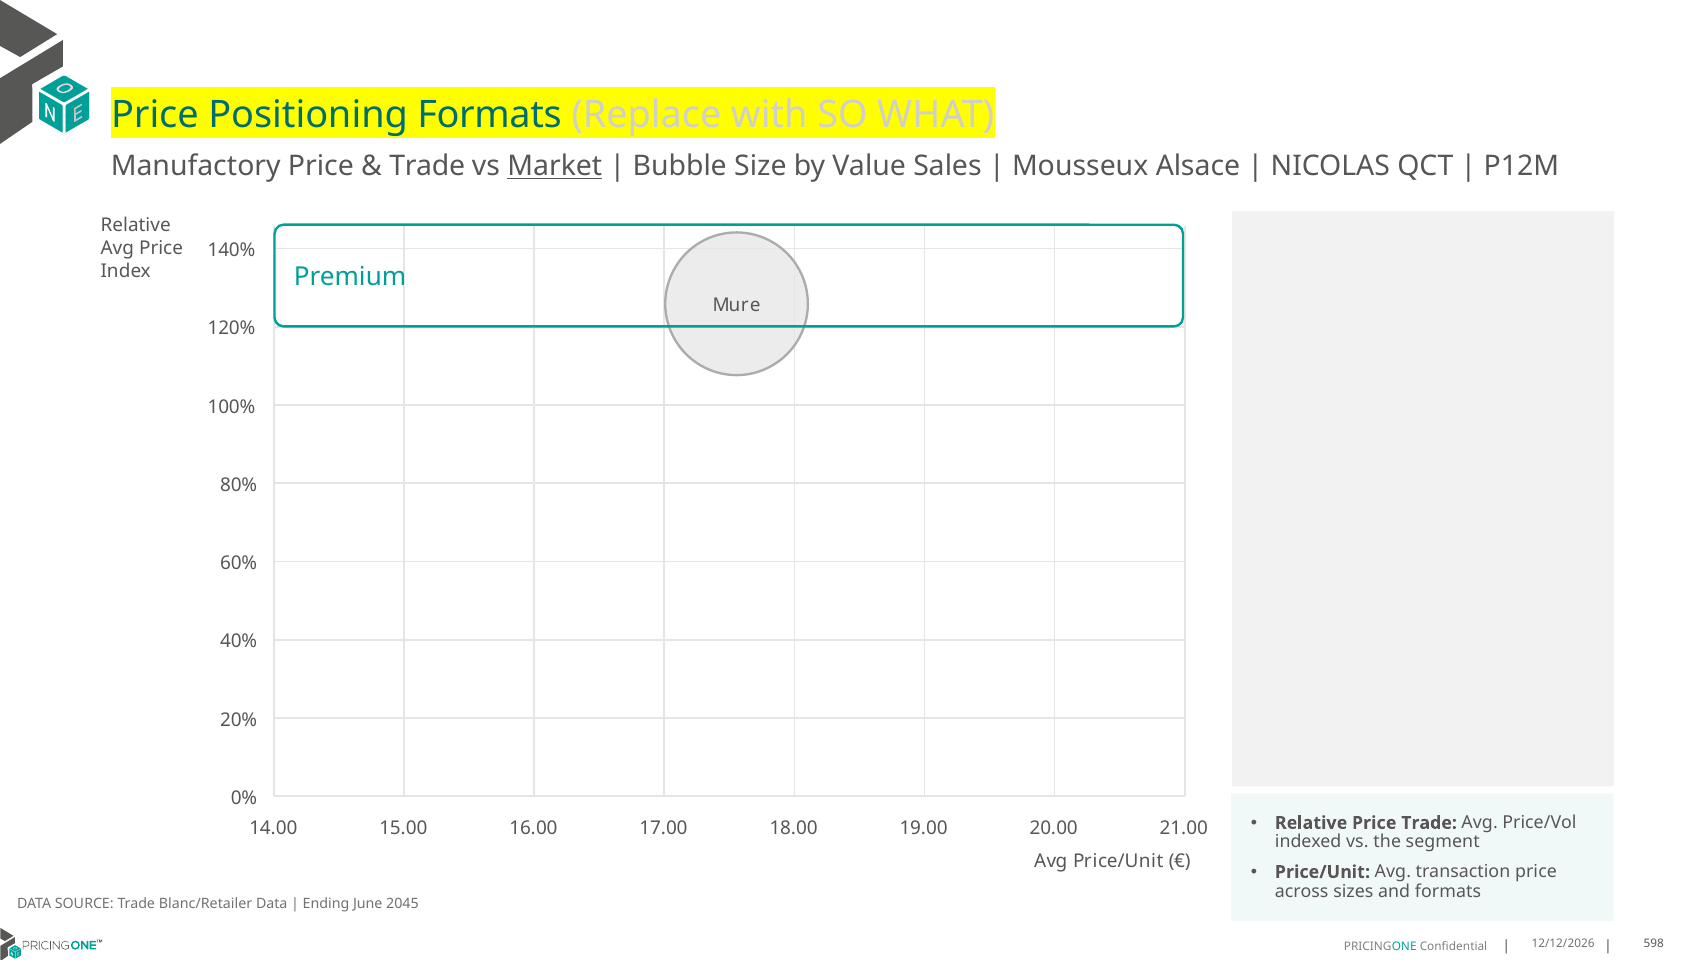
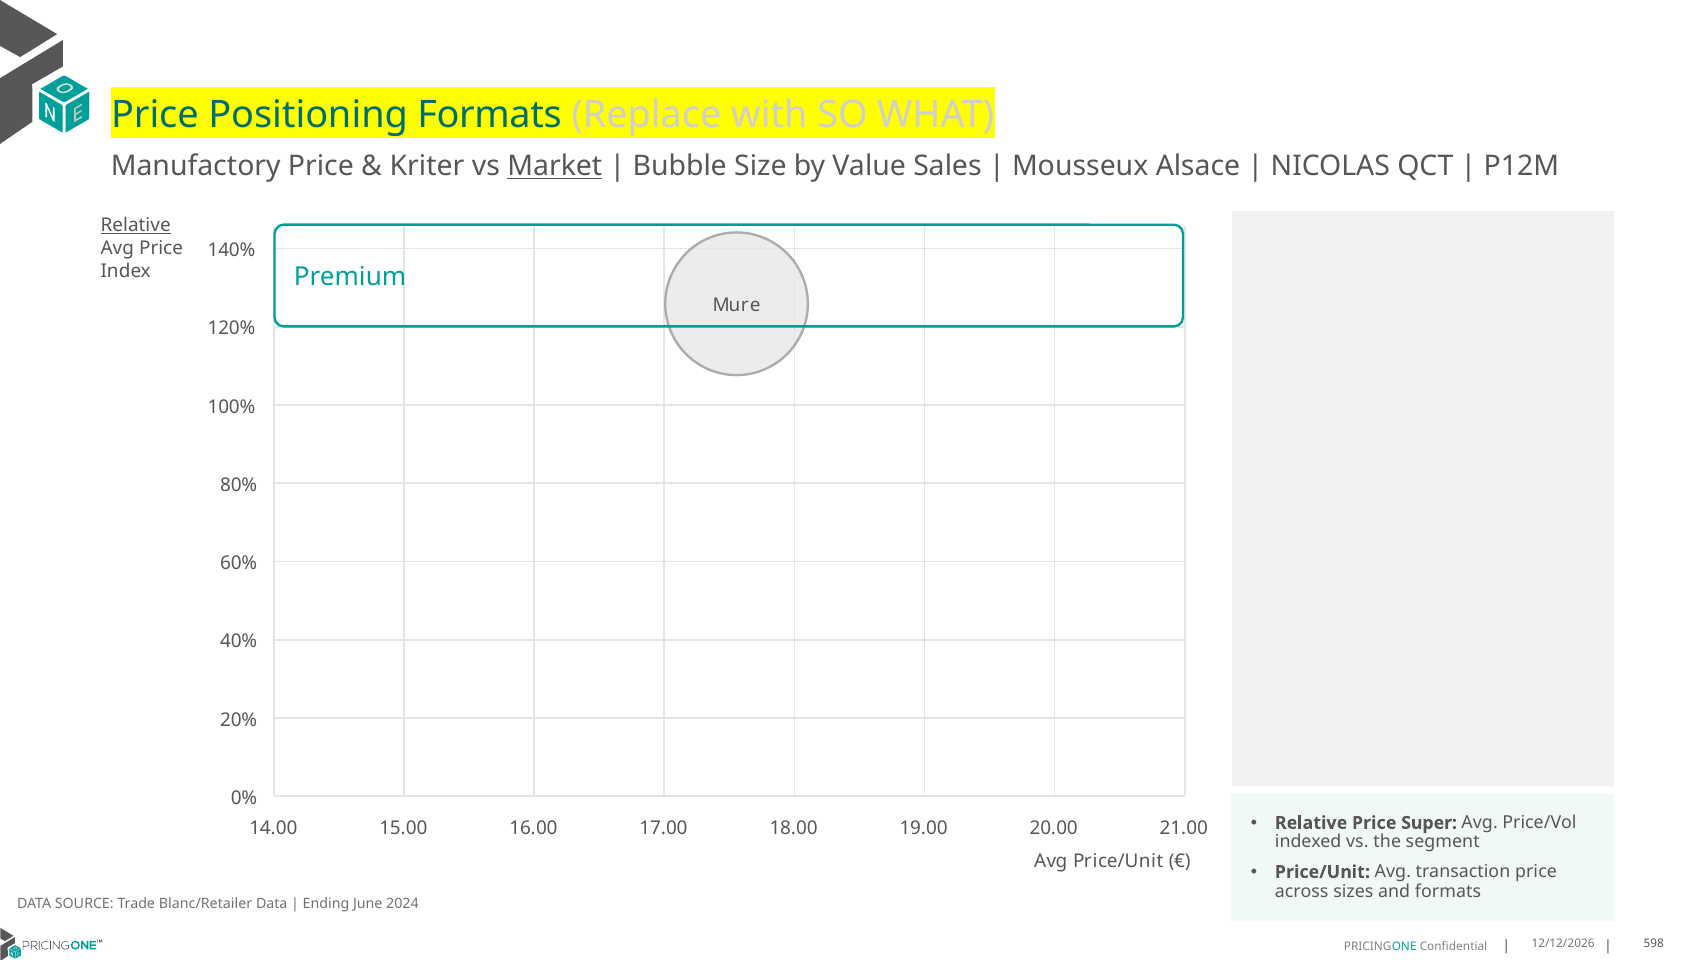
Trade: Trade -> Kriter (427, 166)
Relative underline: none -> present (136, 226)
Price Trade: Trade -> Super (1429, 823)
2045: 2045 -> 2024 (402, 904)
